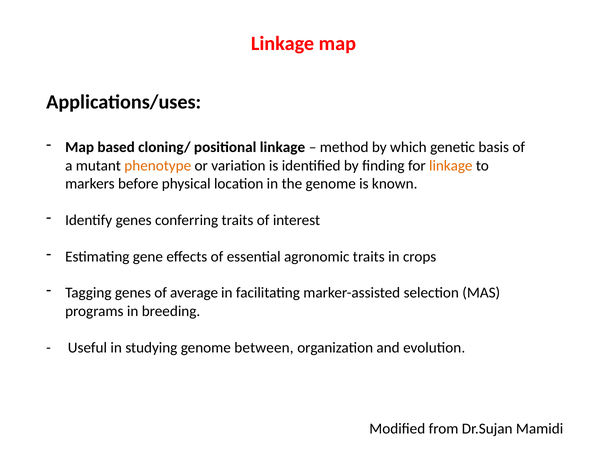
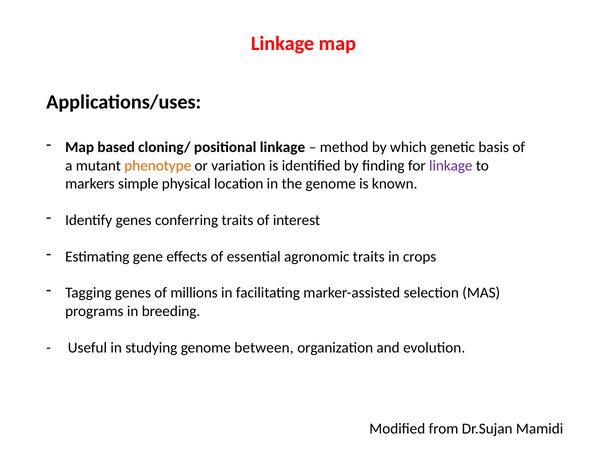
linkage colour: orange -> purple (451, 166)
before: before -> simple (138, 184)
average: average -> millions (194, 293)
